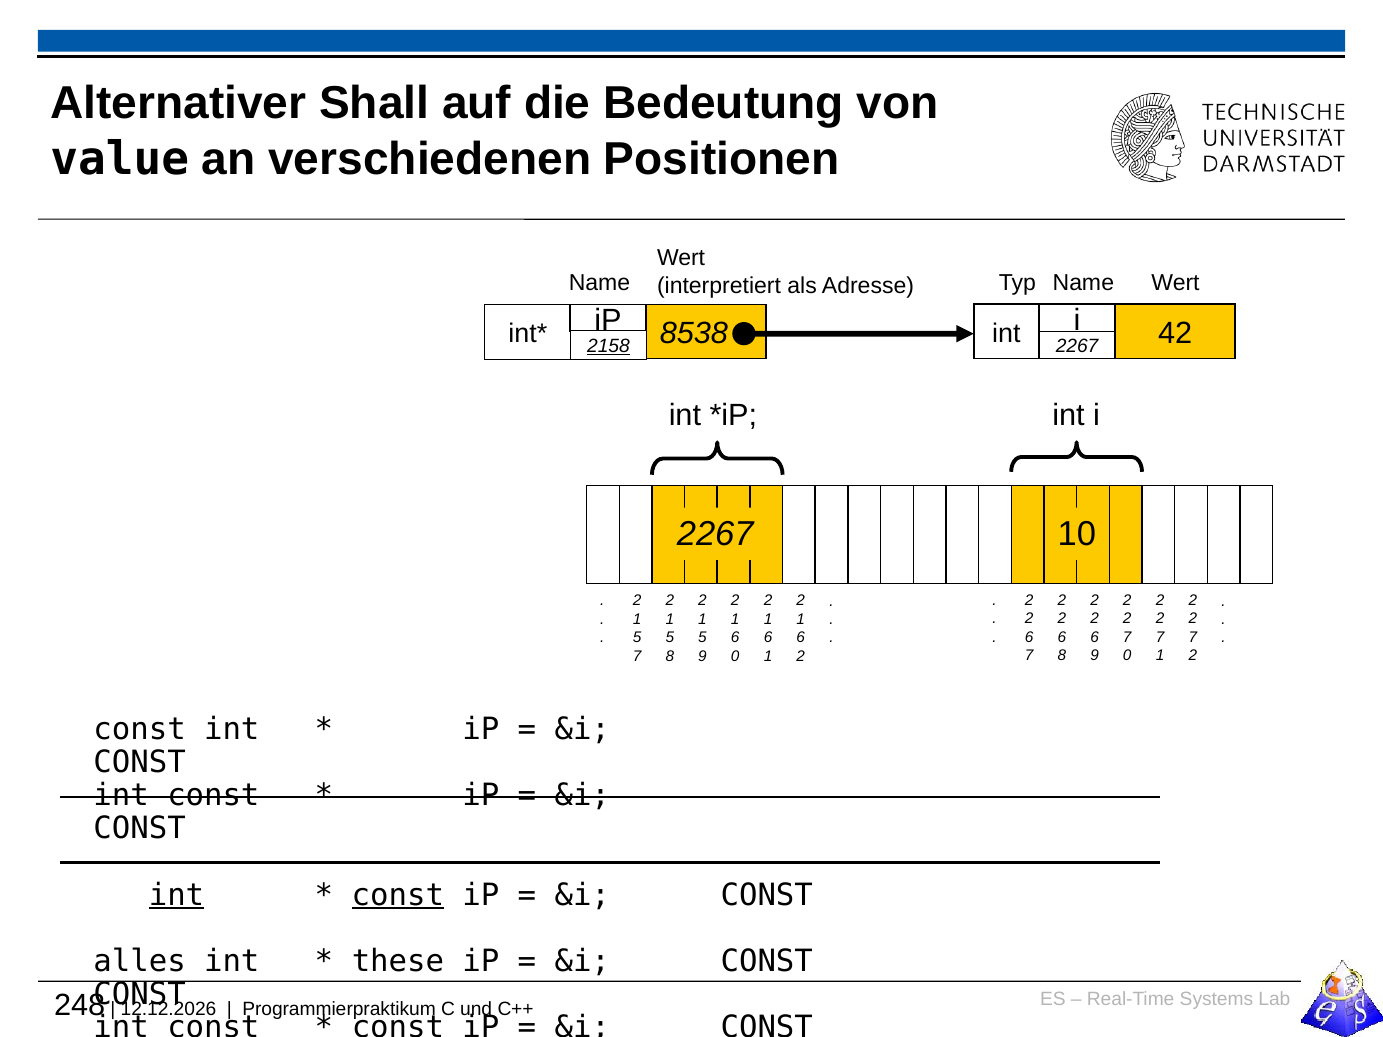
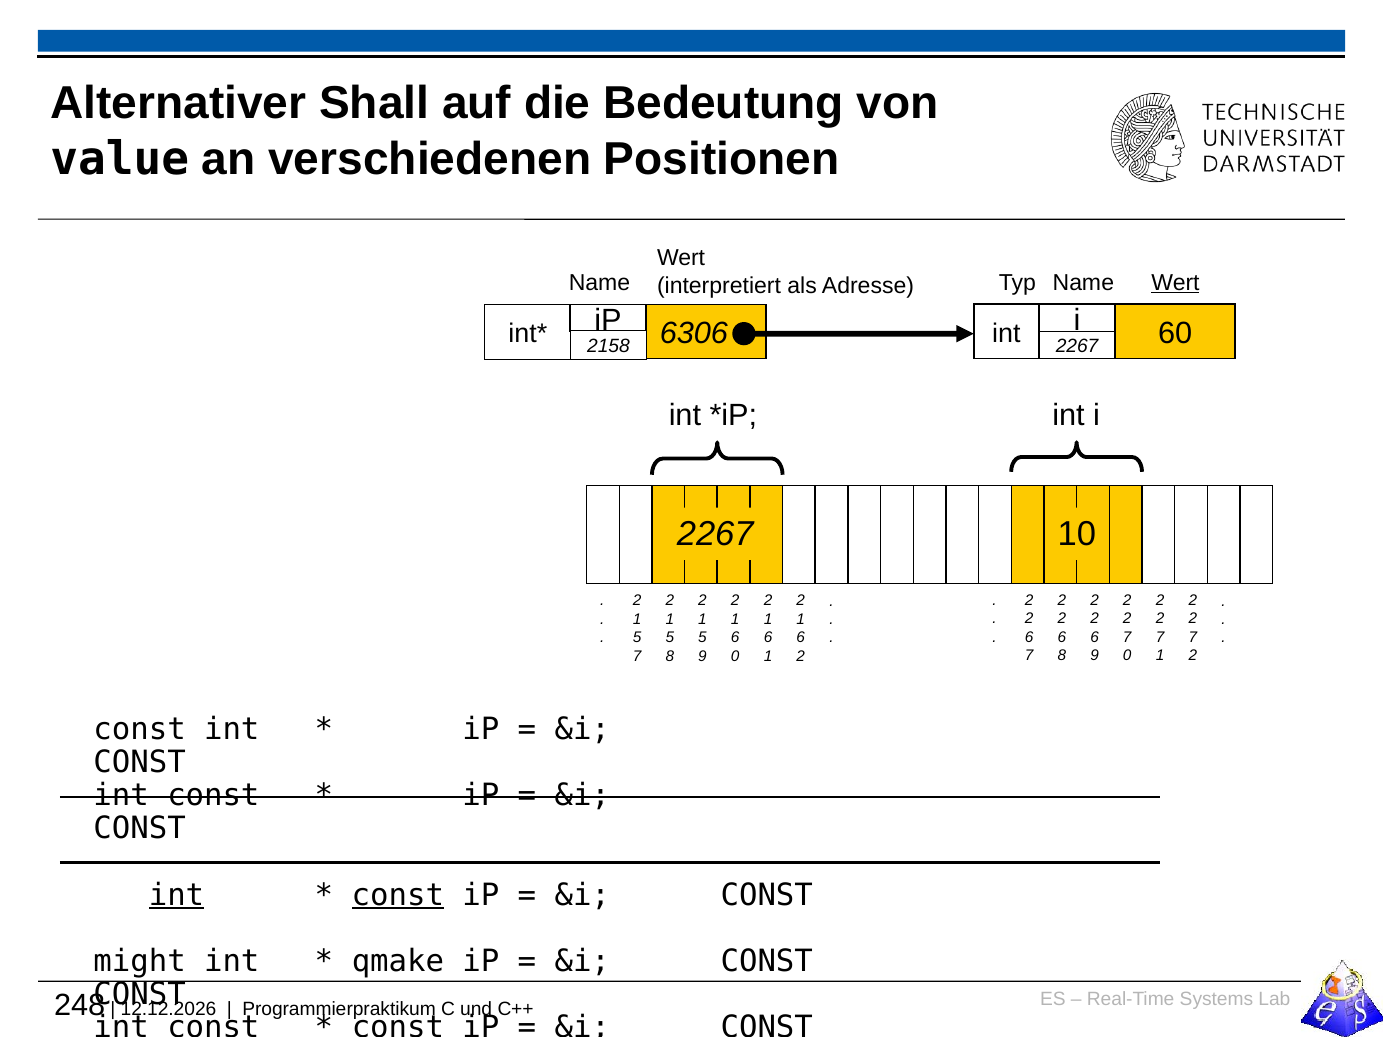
Wert underline: none -> present (1175, 283)
8538: 8538 -> 6306 (694, 334)
2158 underline: present -> none (608, 346)
42: 42 -> 60 (1175, 334)
alles: alles -> might (140, 962)
these: these -> qmake (398, 962)
